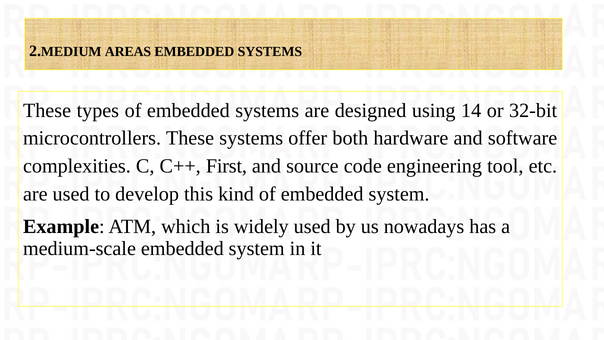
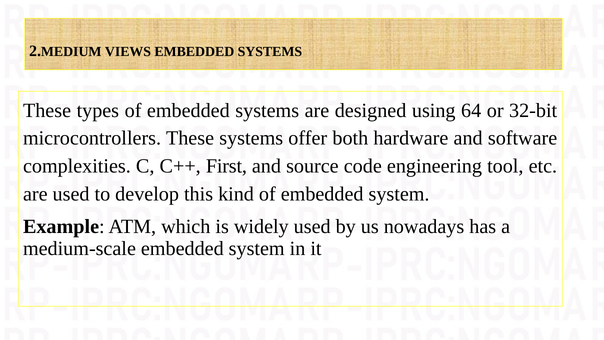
AREAS: AREAS -> VIEWS (128, 52)
14: 14 -> 64 (471, 110)
